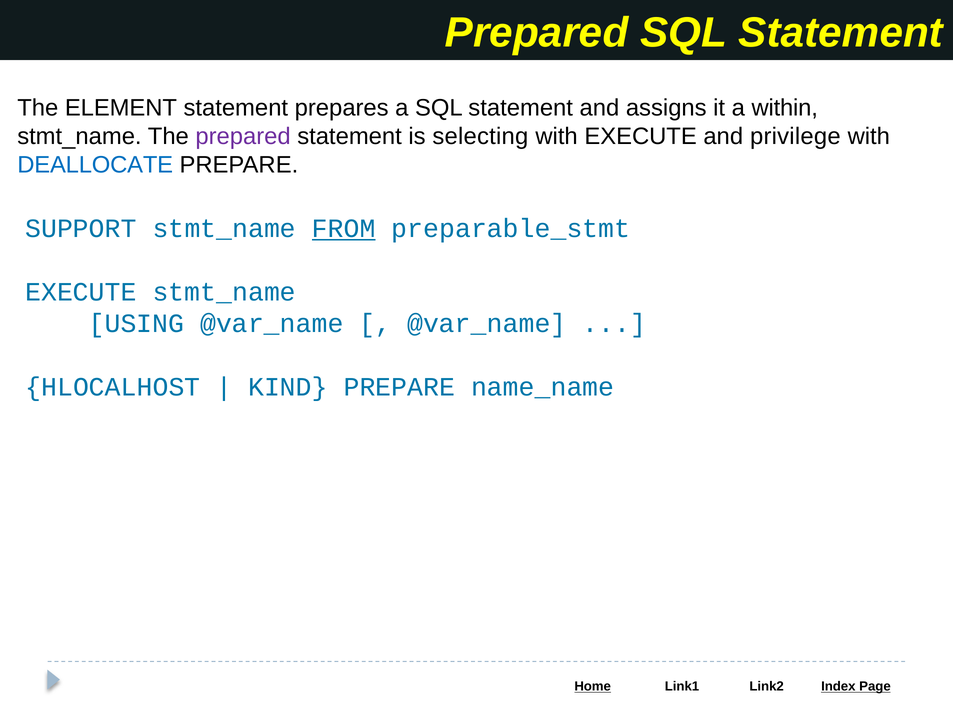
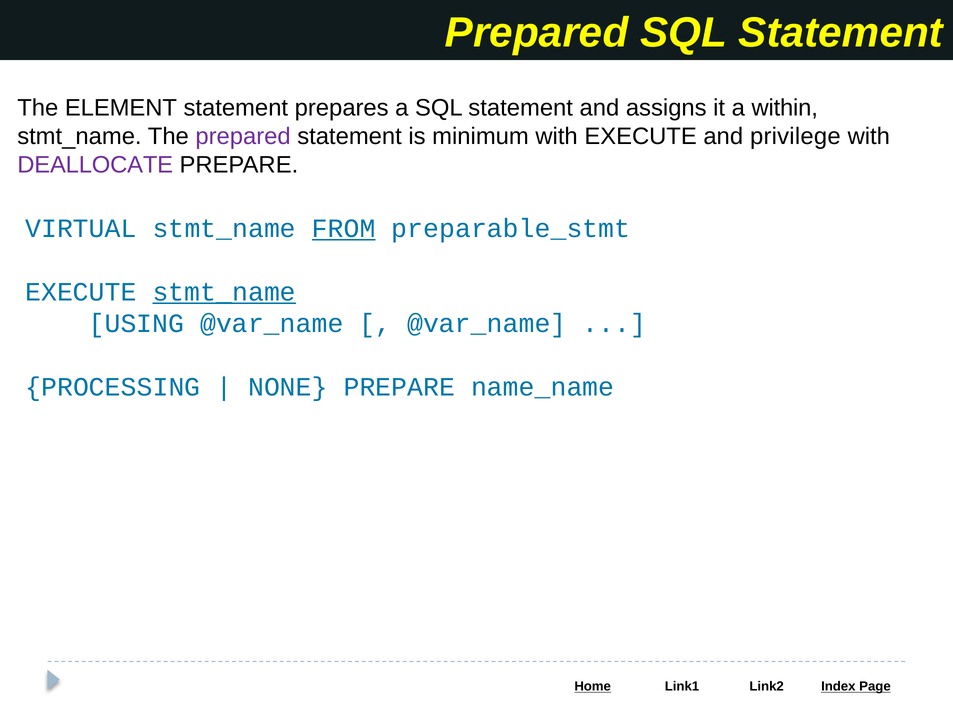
selecting: selecting -> minimum (481, 137)
DEALLOCATE colour: blue -> purple (95, 165)
SUPPORT: SUPPORT -> VIRTUAL (81, 229)
stmt_name underline: none -> present (224, 292)
HLOCALHOST: HLOCALHOST -> PROCESSING (113, 388)
KIND: KIND -> NONE (288, 388)
